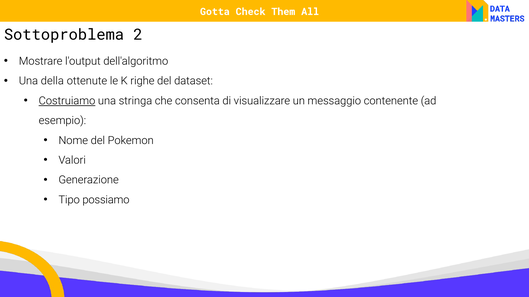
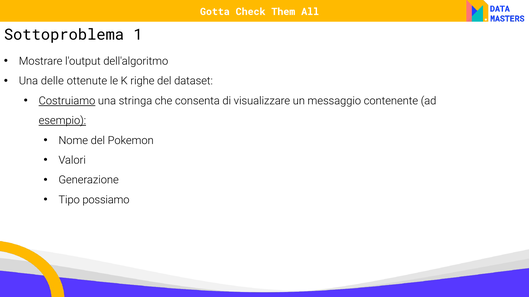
2: 2 -> 1 (138, 35)
della: della -> delle (52, 81)
esempio underline: none -> present (62, 121)
